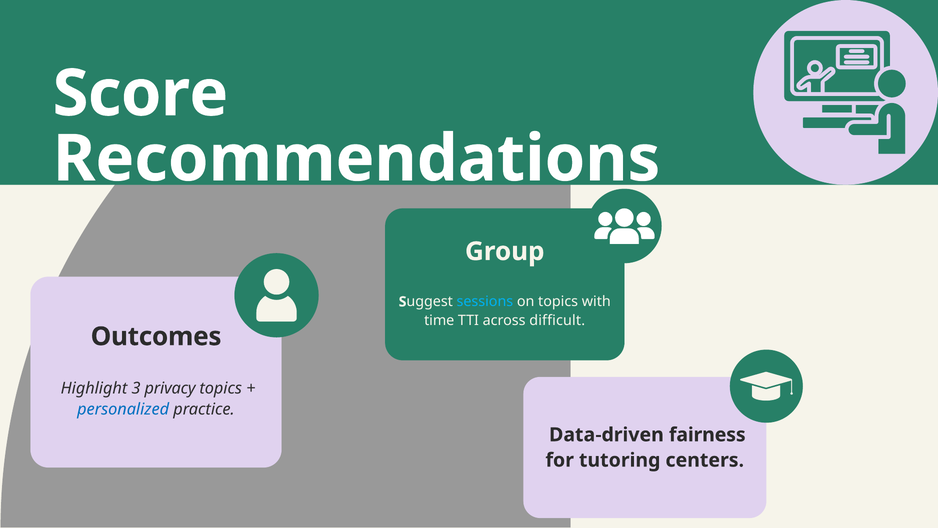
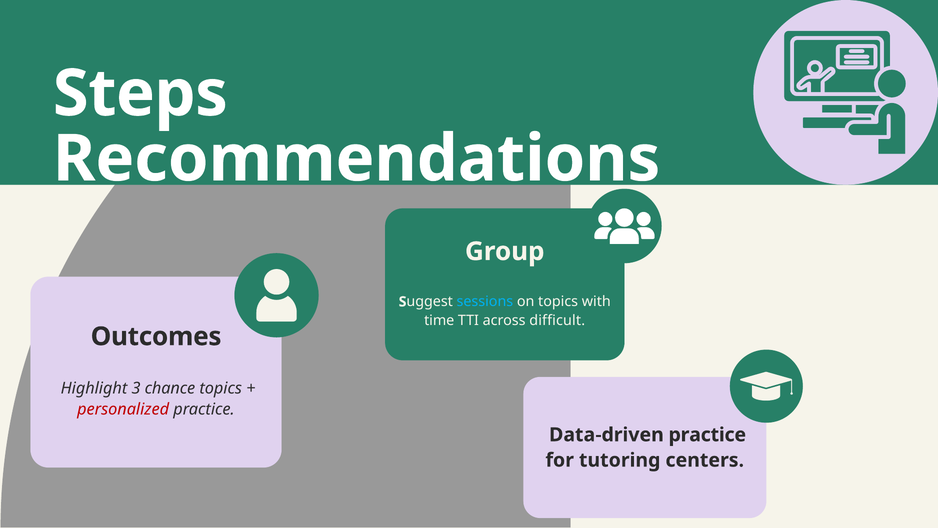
Score: Score -> Steps (140, 94)
privacy: privacy -> chance (170, 388)
personalized colour: blue -> red (123, 409)
Data-driven fairness: fairness -> practice (707, 435)
